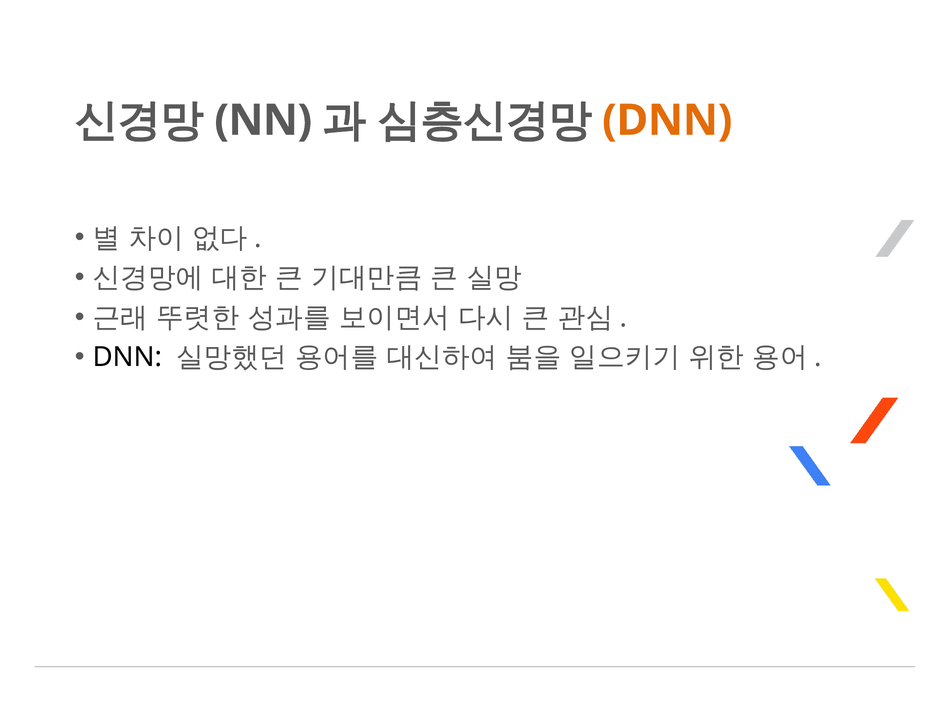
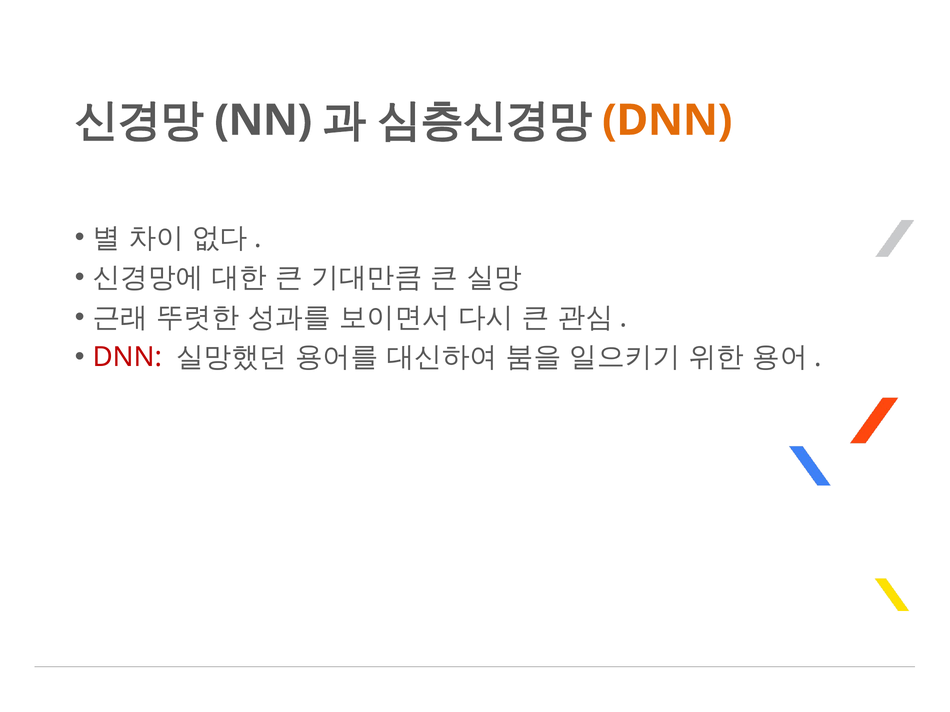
DNN colour: black -> red (127, 358)
